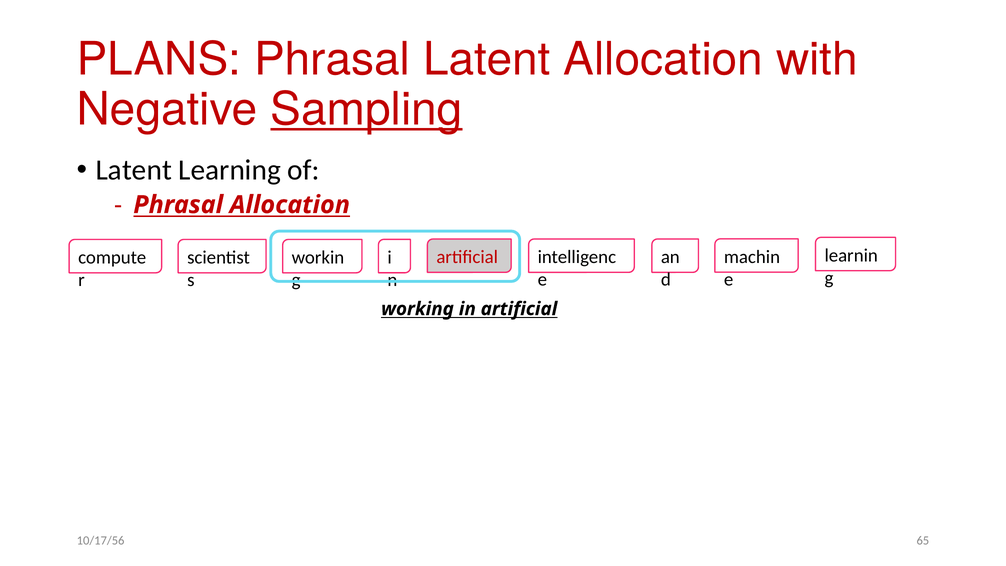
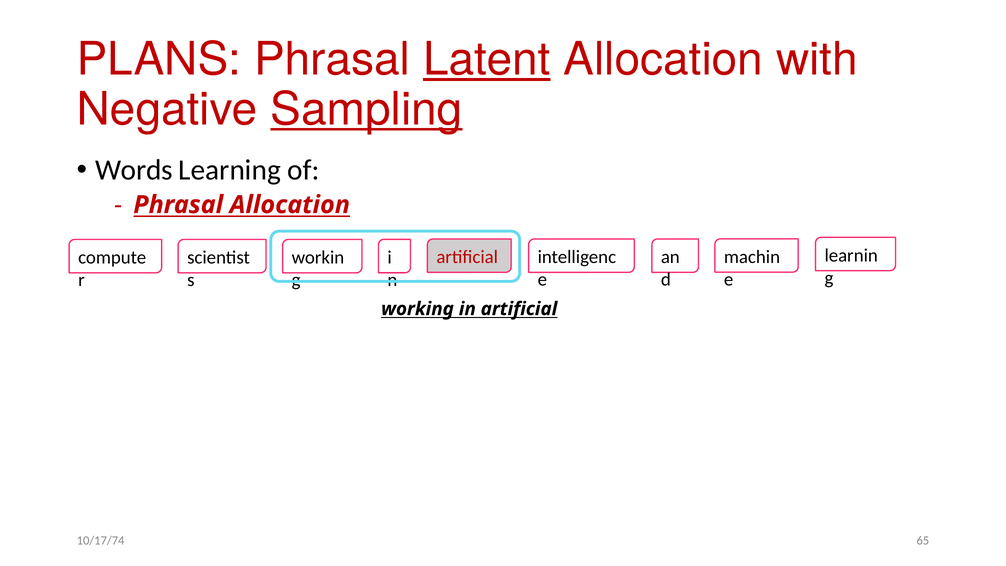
Latent underline: none -> present (487, 60)
Latent: Latent -> Words (134, 170)
10/17/56: 10/17/56 -> 10/17/74 (101, 540)
